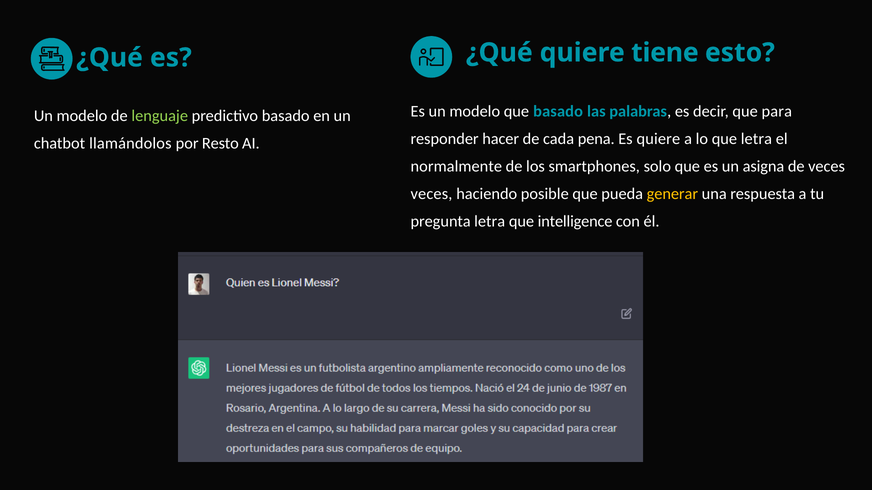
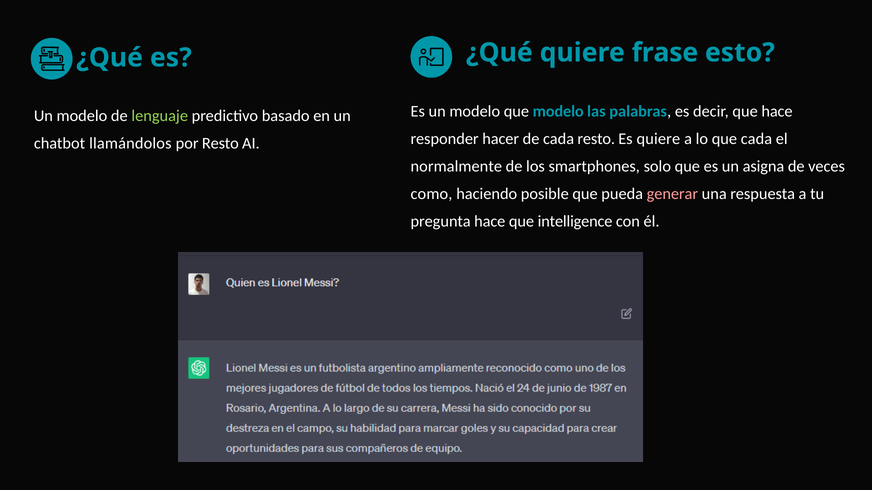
tiene: tiene -> frase (665, 53)
que basado: basado -> modelo (558, 111)
que para: para -> hace (777, 111)
cada pena: pena -> resto (596, 139)
que letra: letra -> cada (756, 139)
veces: veces -> como (431, 194)
generar colour: yellow -> pink (672, 194)
pregunta letra: letra -> hace (490, 221)
